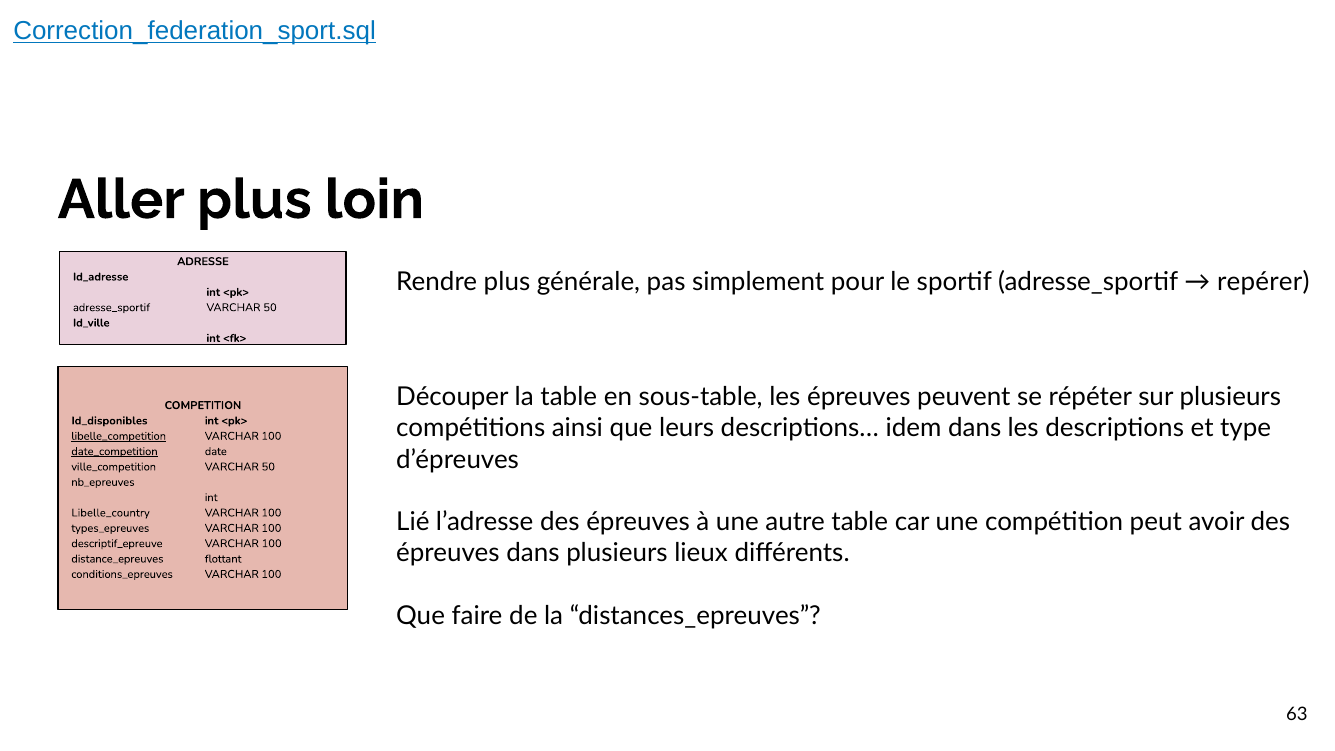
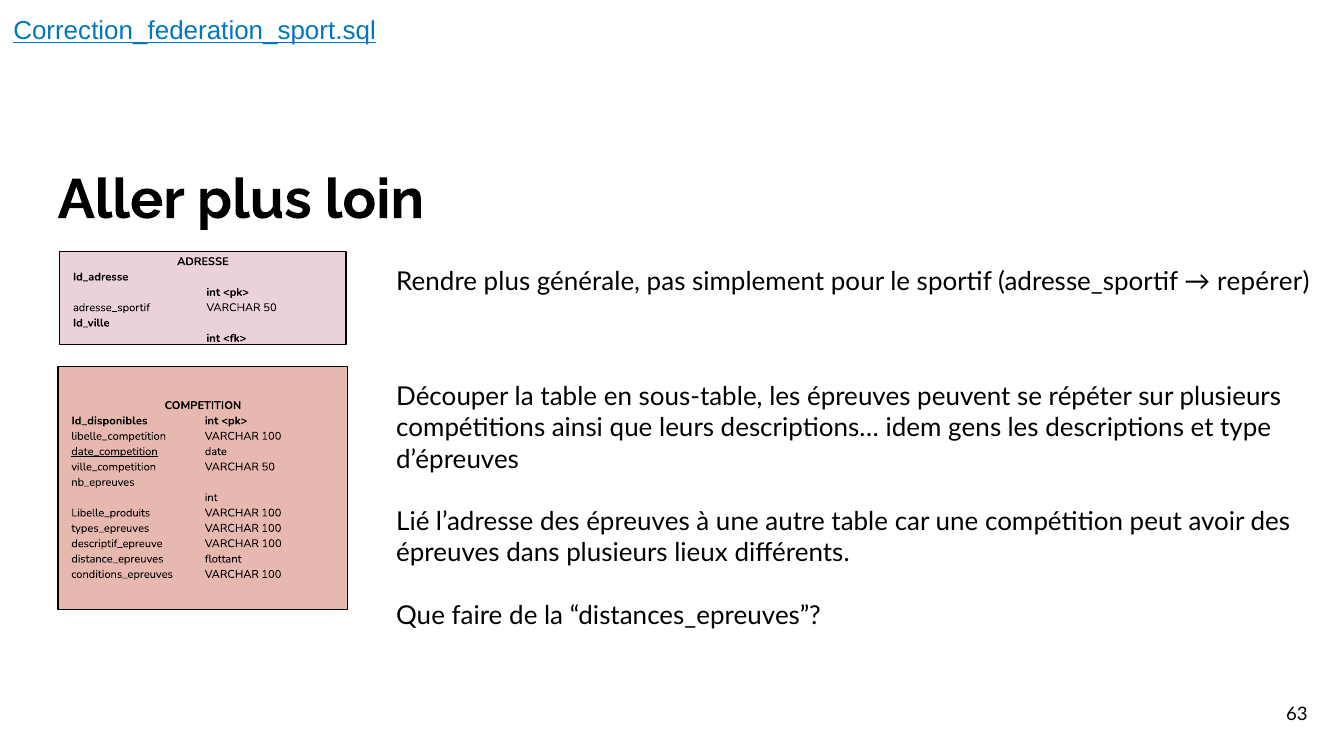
idem dans: dans -> gens (975, 428)
libelle_competition underline: present -> none (119, 436)
Libelle_country: Libelle_country -> Libelle_produits (111, 513)
